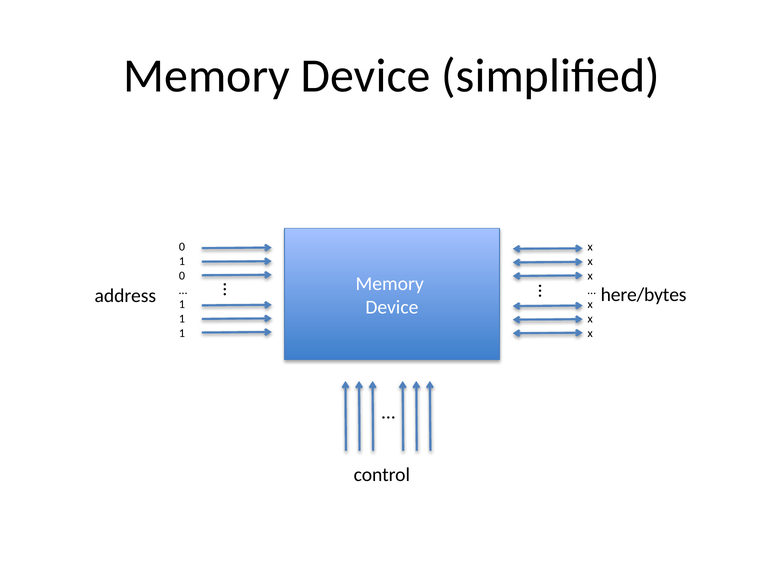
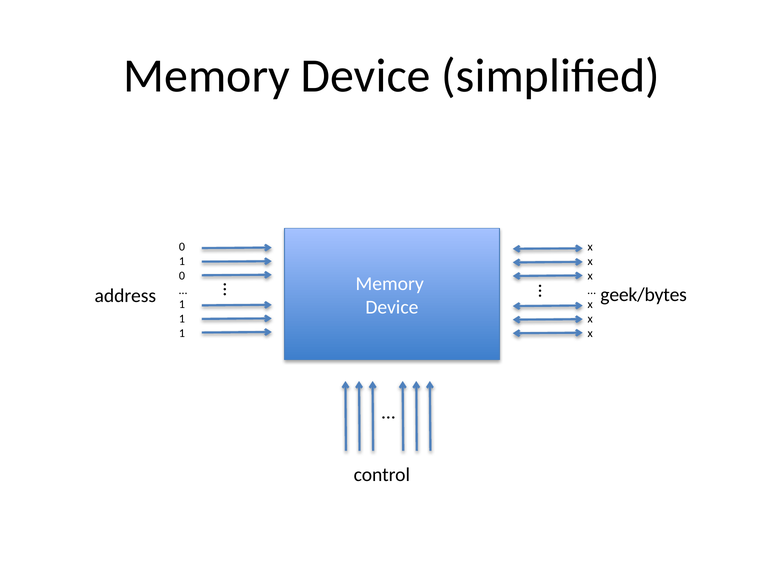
here/bytes: here/bytes -> geek/bytes (644, 295)
